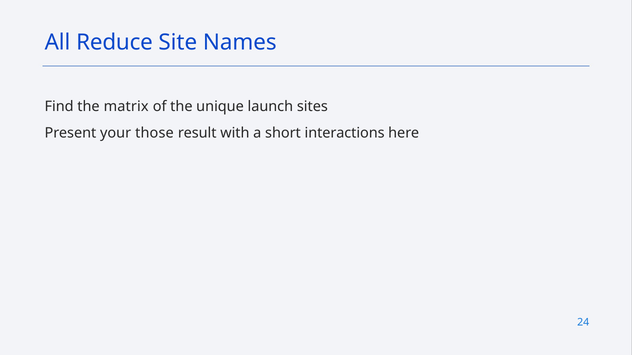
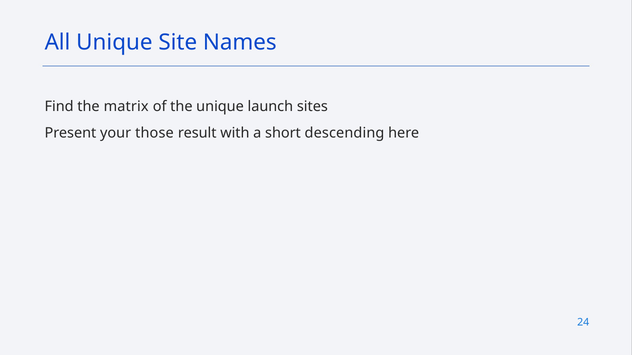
All Reduce: Reduce -> Unique (114, 42)
interactions: interactions -> descending (344, 133)
